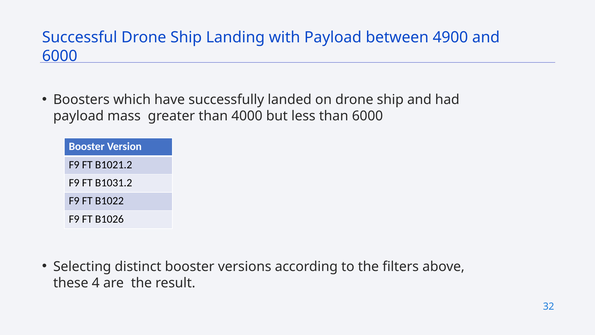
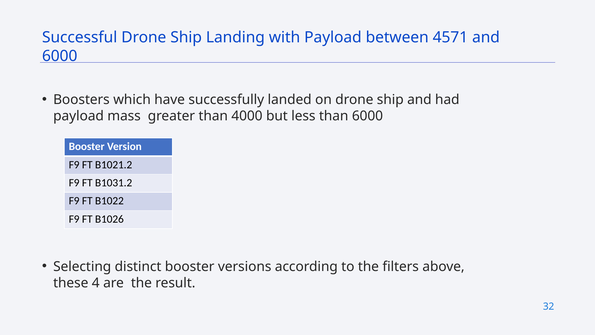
4900: 4900 -> 4571 (450, 37)
